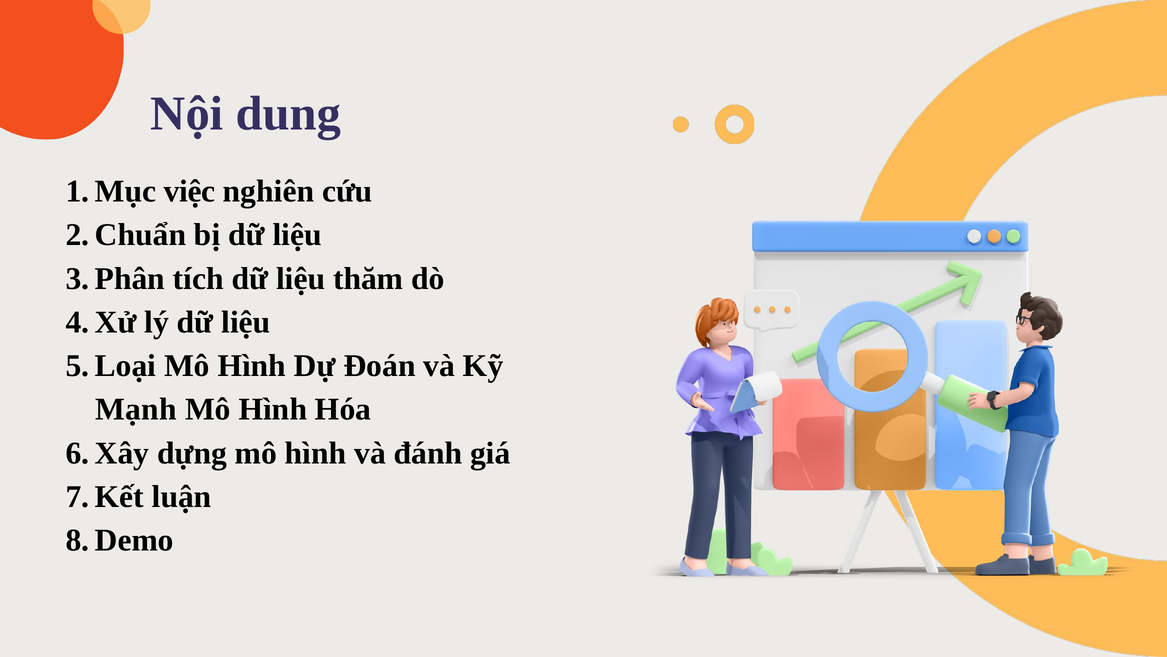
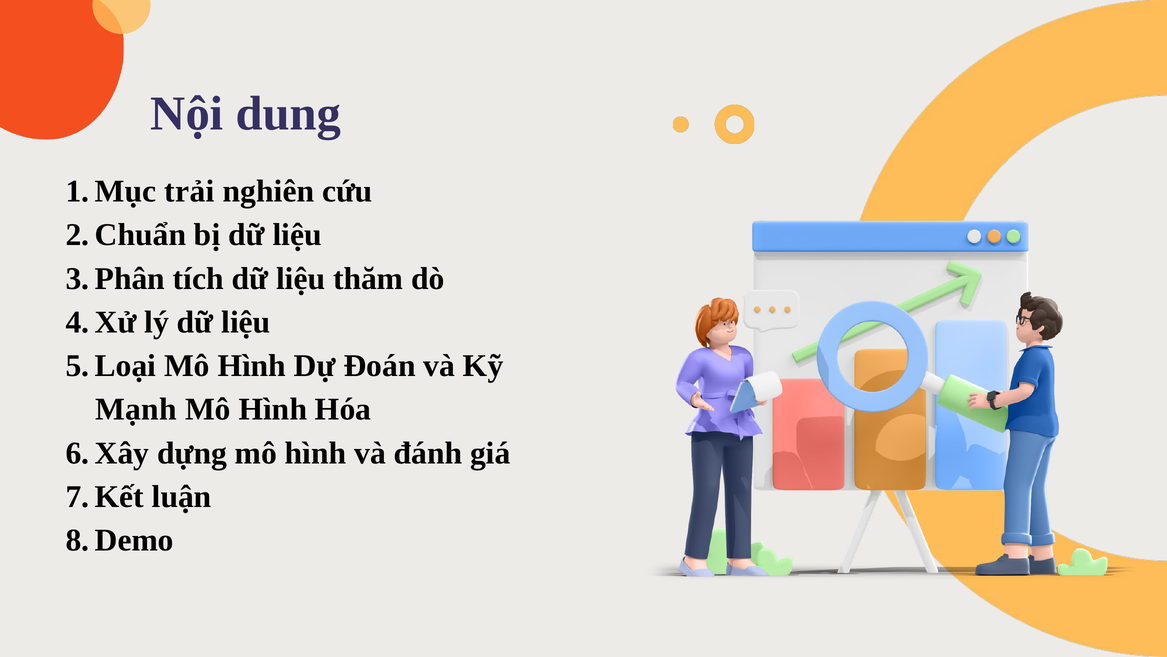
việc: việc -> trải (189, 191)
